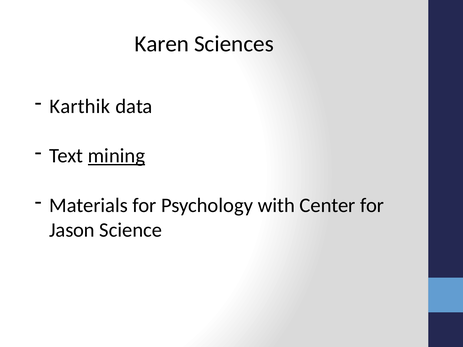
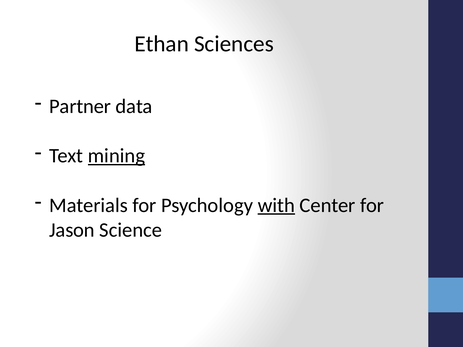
Karen: Karen -> Ethan (162, 44)
Karthik: Karthik -> Partner (80, 107)
with underline: none -> present (276, 205)
